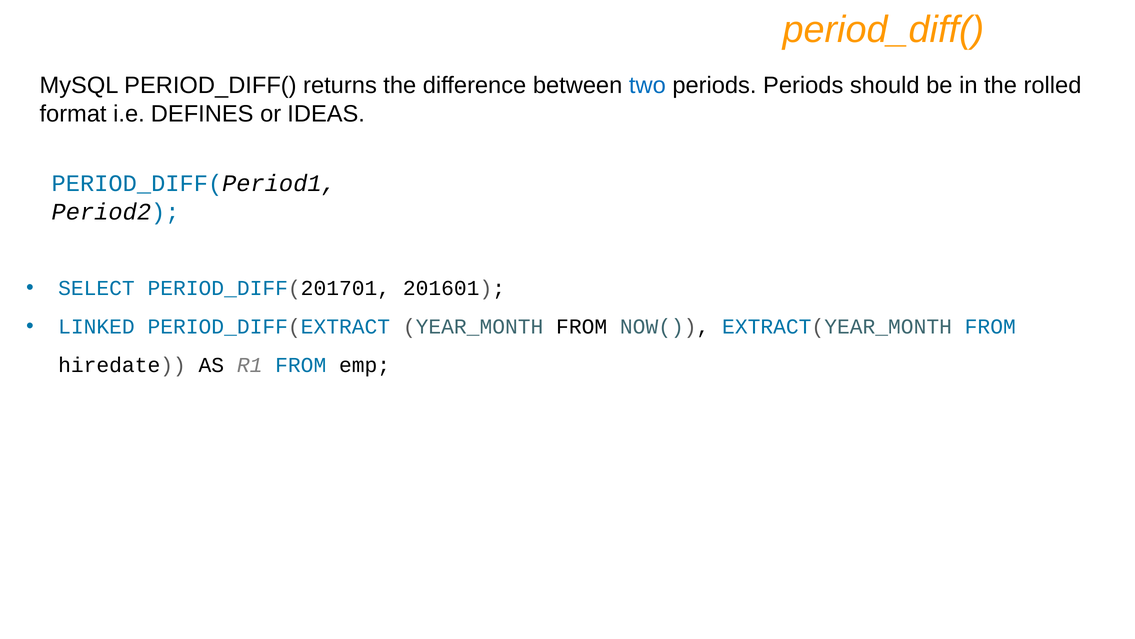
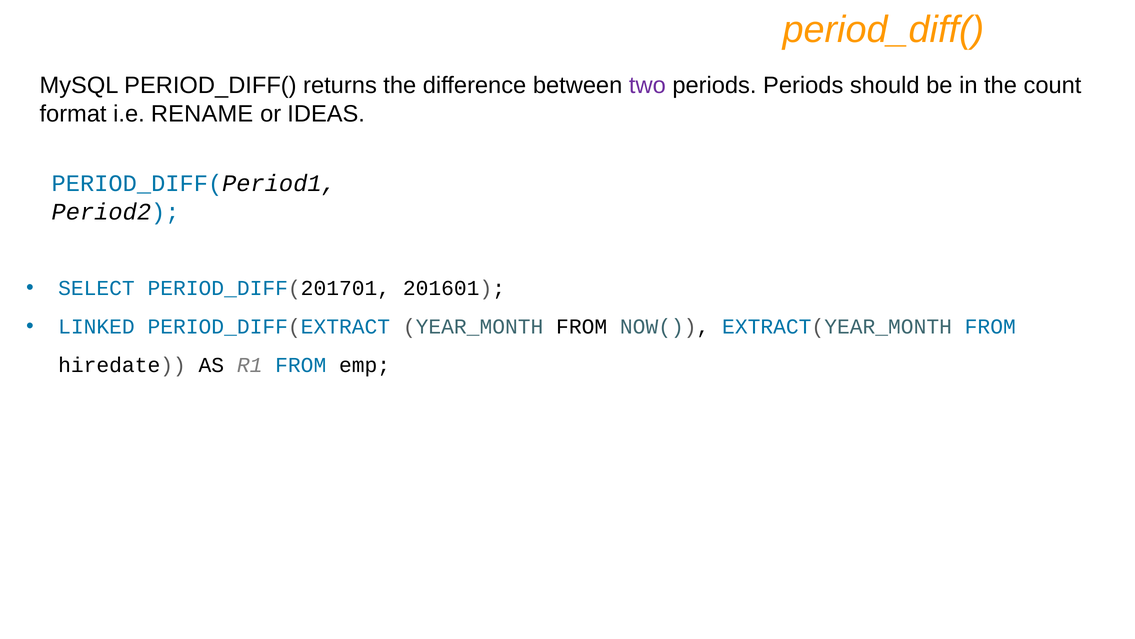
two colour: blue -> purple (647, 85)
rolled: rolled -> count (1053, 85)
DEFINES: DEFINES -> RENAME (202, 114)
